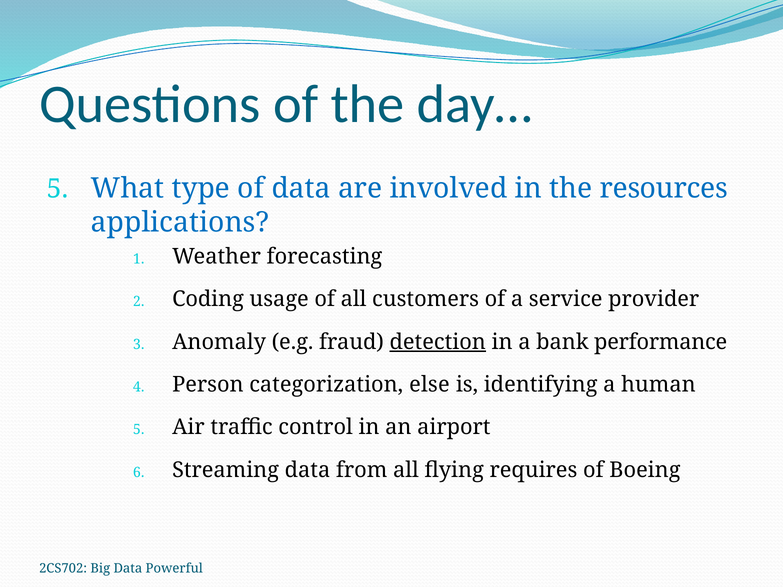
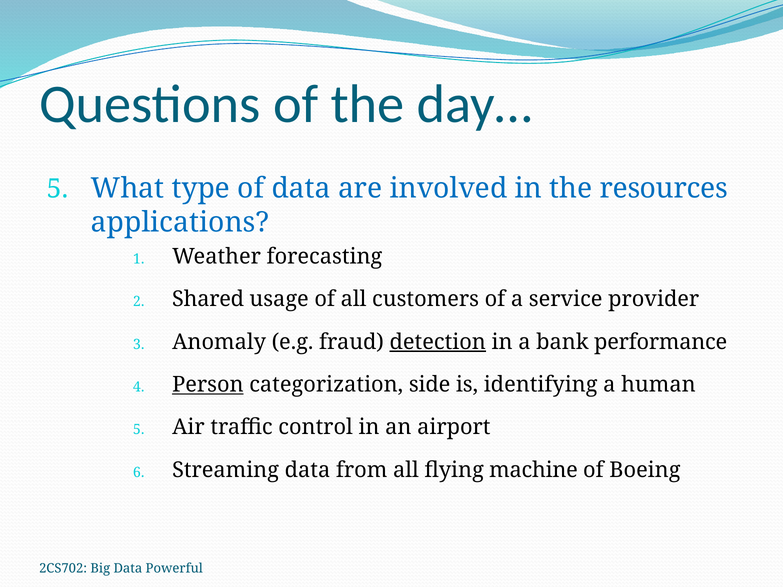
Coding: Coding -> Shared (208, 299)
Person underline: none -> present (208, 385)
else: else -> side (430, 385)
requires: requires -> machine (534, 470)
